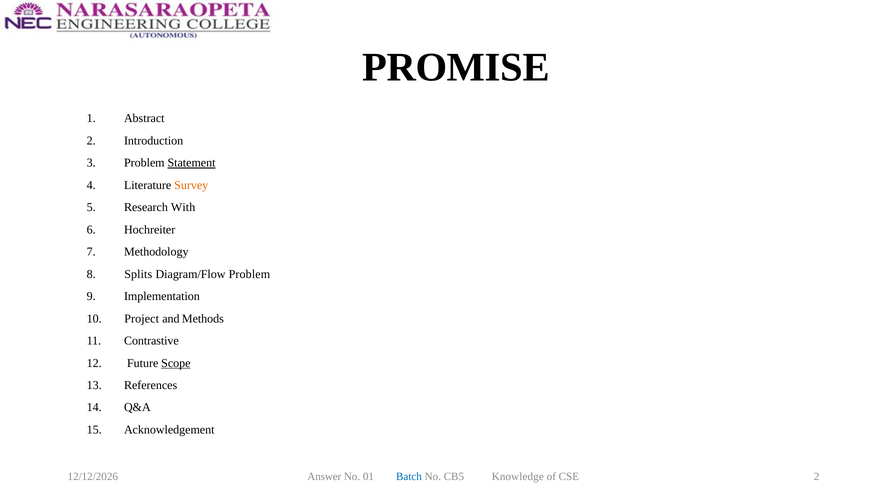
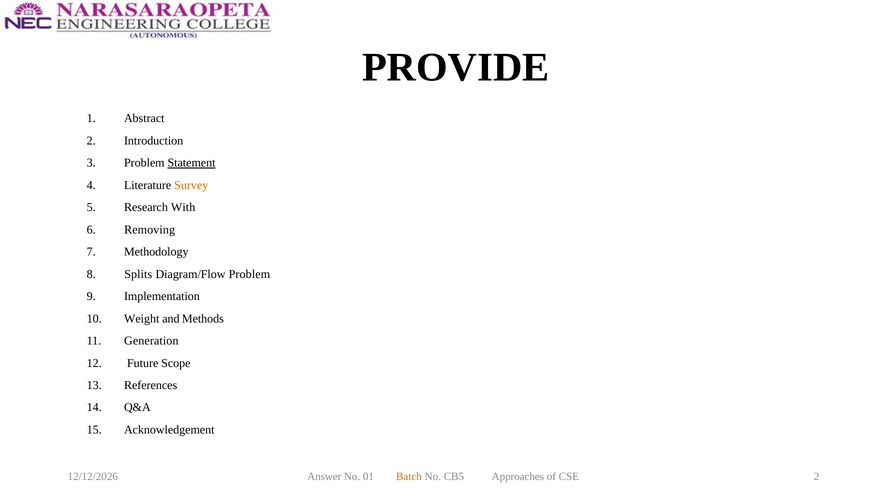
PROMISE: PROMISE -> PROVIDE (456, 67)
Hochreiter: Hochreiter -> Removing (150, 230)
Project: Project -> Weight (142, 319)
Contrastive: Contrastive -> Generation (151, 341)
Scope underline: present -> none (176, 363)
Batch colour: blue -> orange (409, 476)
Knowledge: Knowledge -> Approaches (518, 476)
